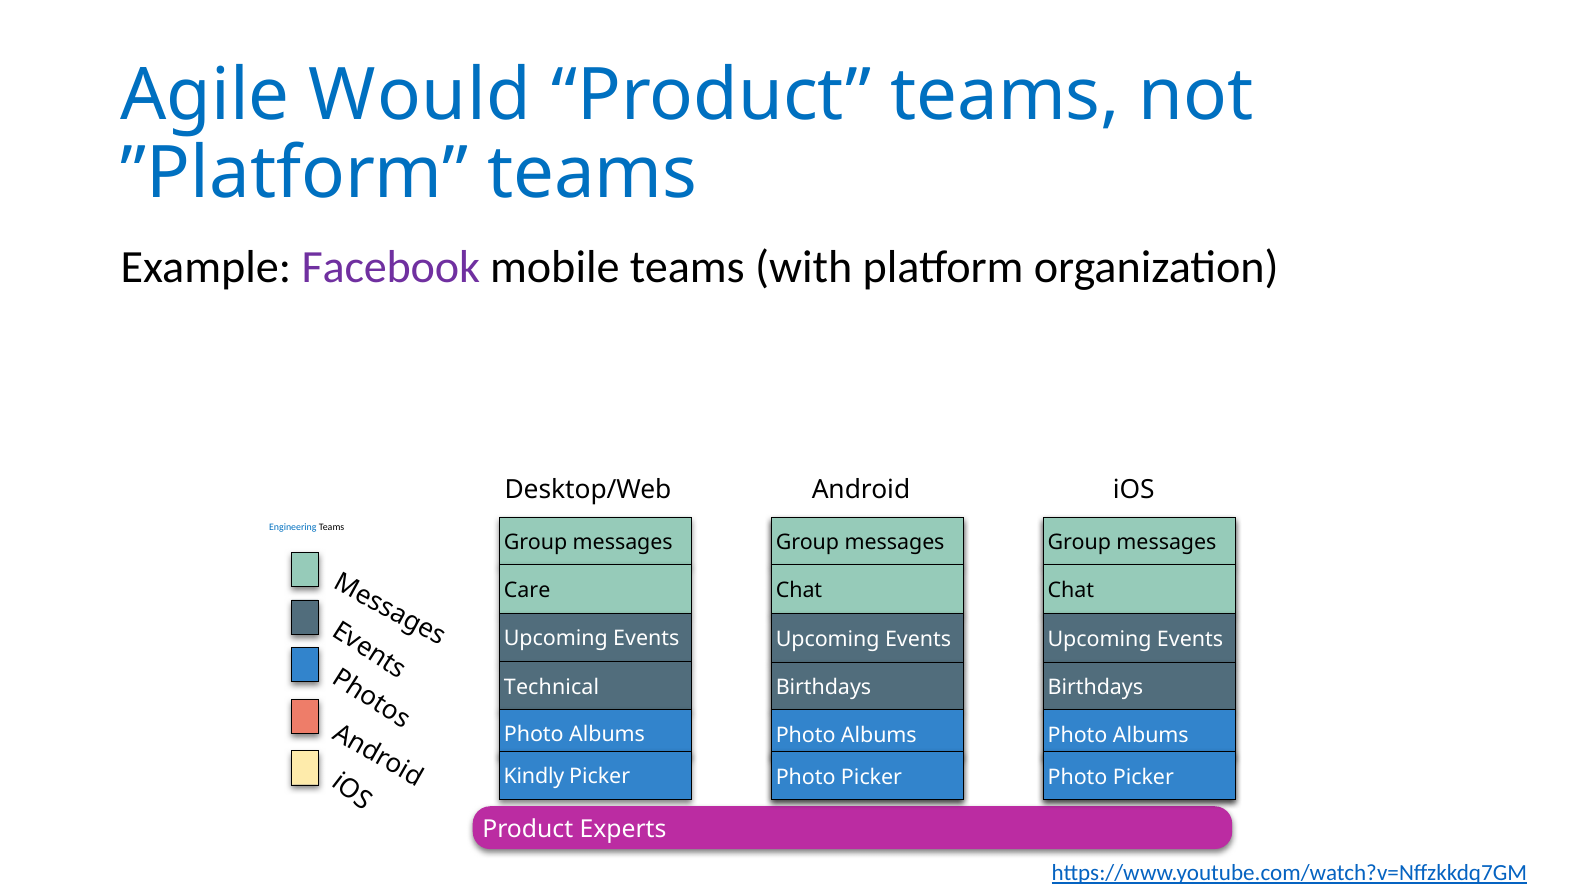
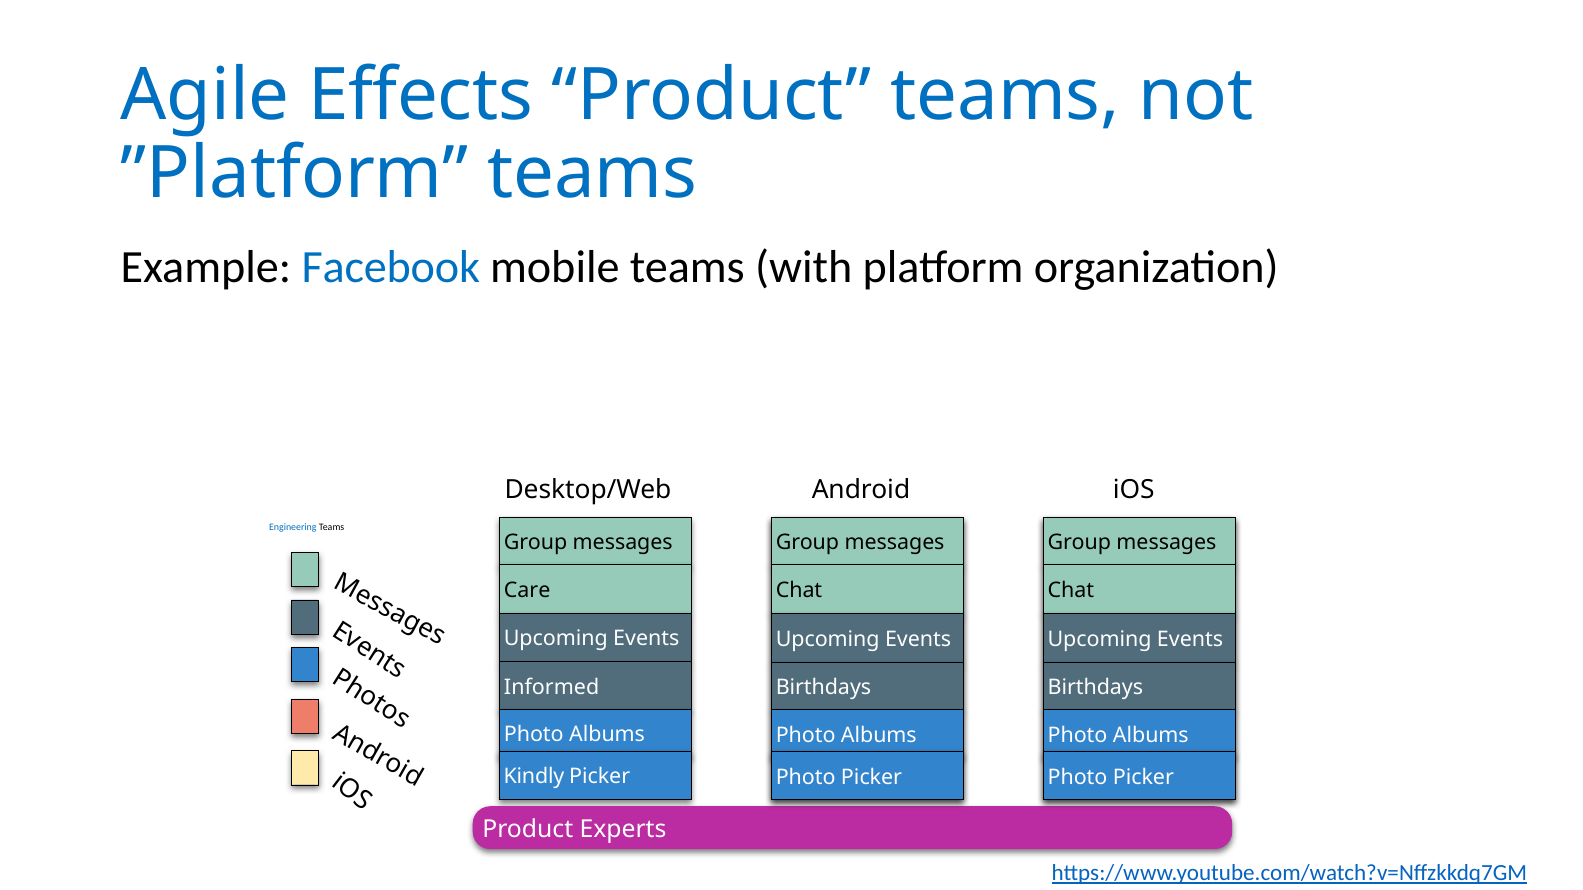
Would: Would -> Effects (421, 96)
Facebook colour: purple -> blue (391, 268)
Technical: Technical -> Informed (552, 688)
